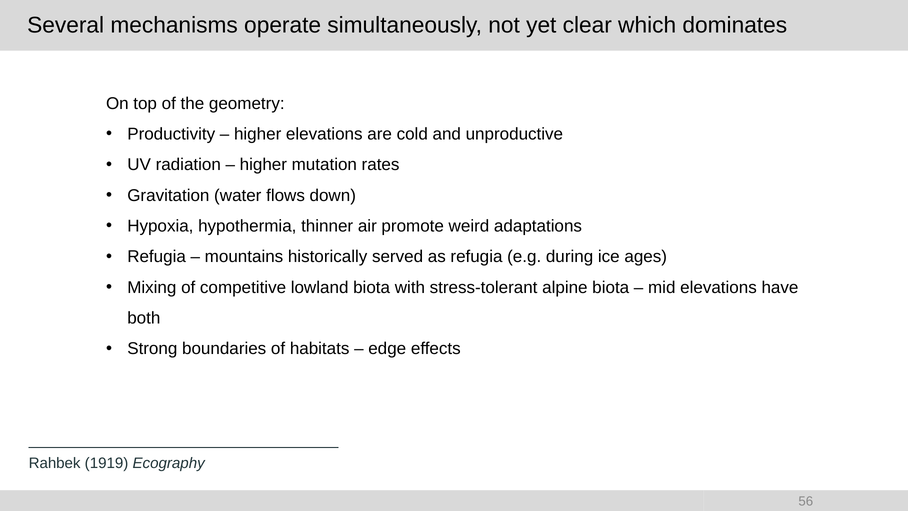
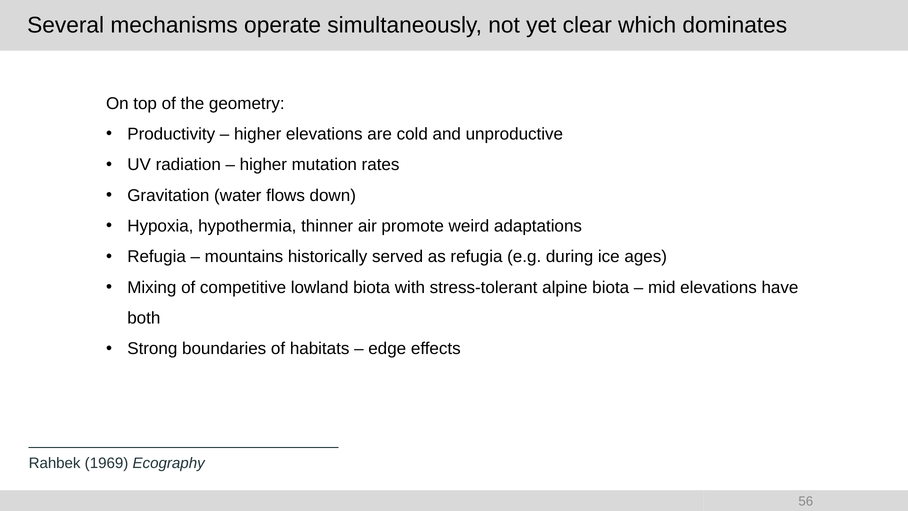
1919: 1919 -> 1969 (107, 463)
